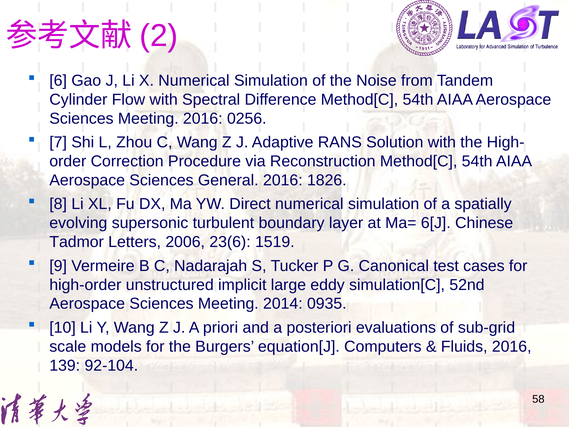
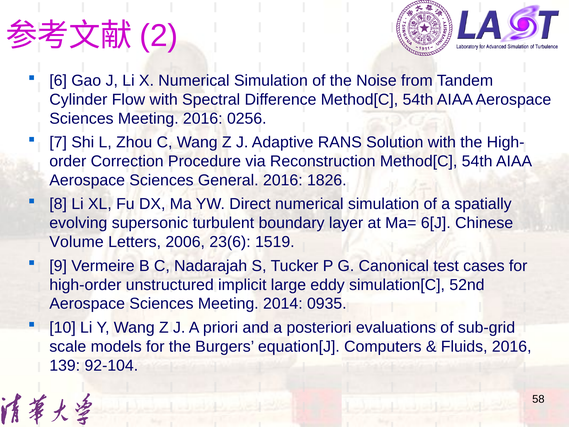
Tadmor: Tadmor -> Volume (77, 242)
